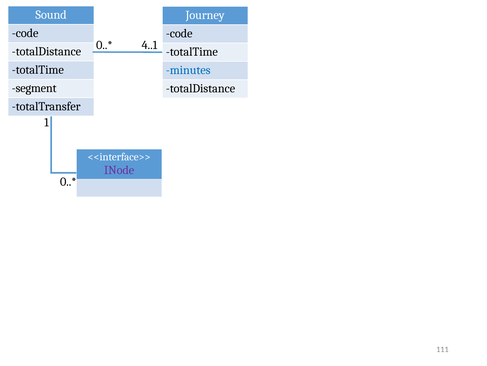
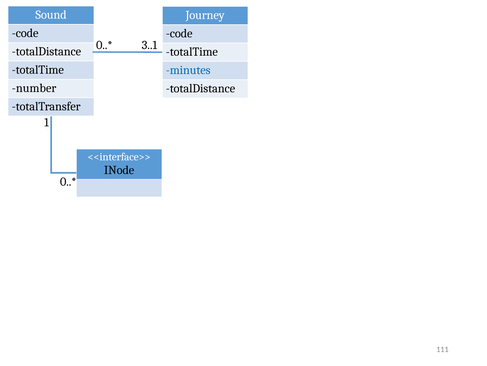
4..1: 4..1 -> 3..1 (149, 45)
segment: segment -> number (34, 88)
INode colour: purple -> black (119, 170)
